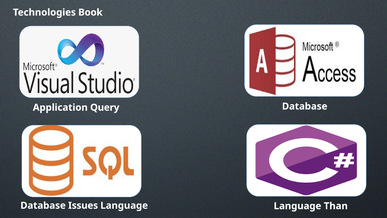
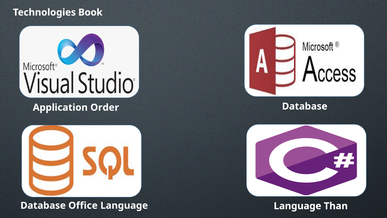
Query: Query -> Order (105, 107)
Issues: Issues -> Office (83, 205)
